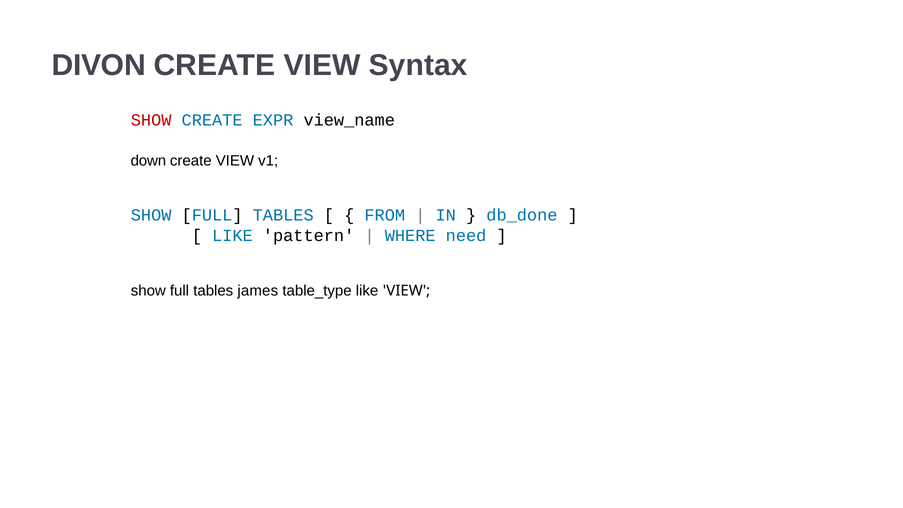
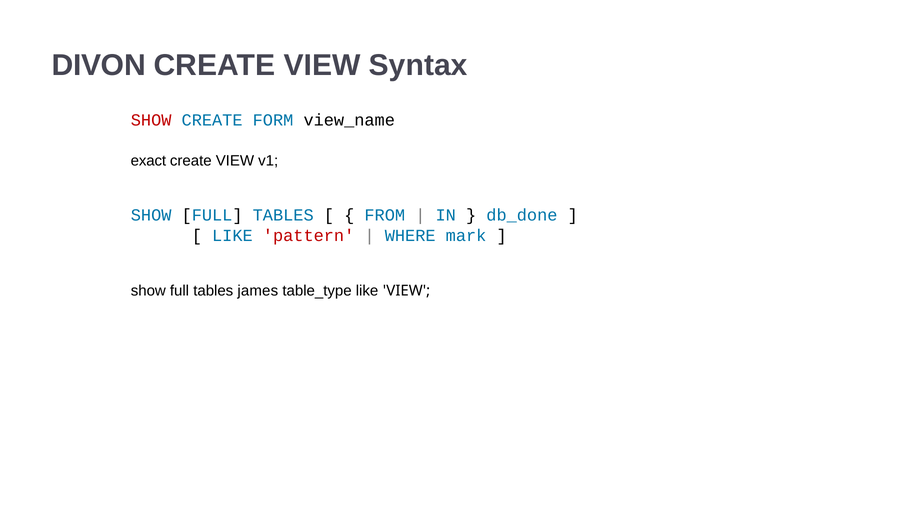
EXPR: EXPR -> FORM (273, 120)
down: down -> exact (148, 161)
pattern colour: black -> red (309, 235)
need: need -> mark (466, 235)
